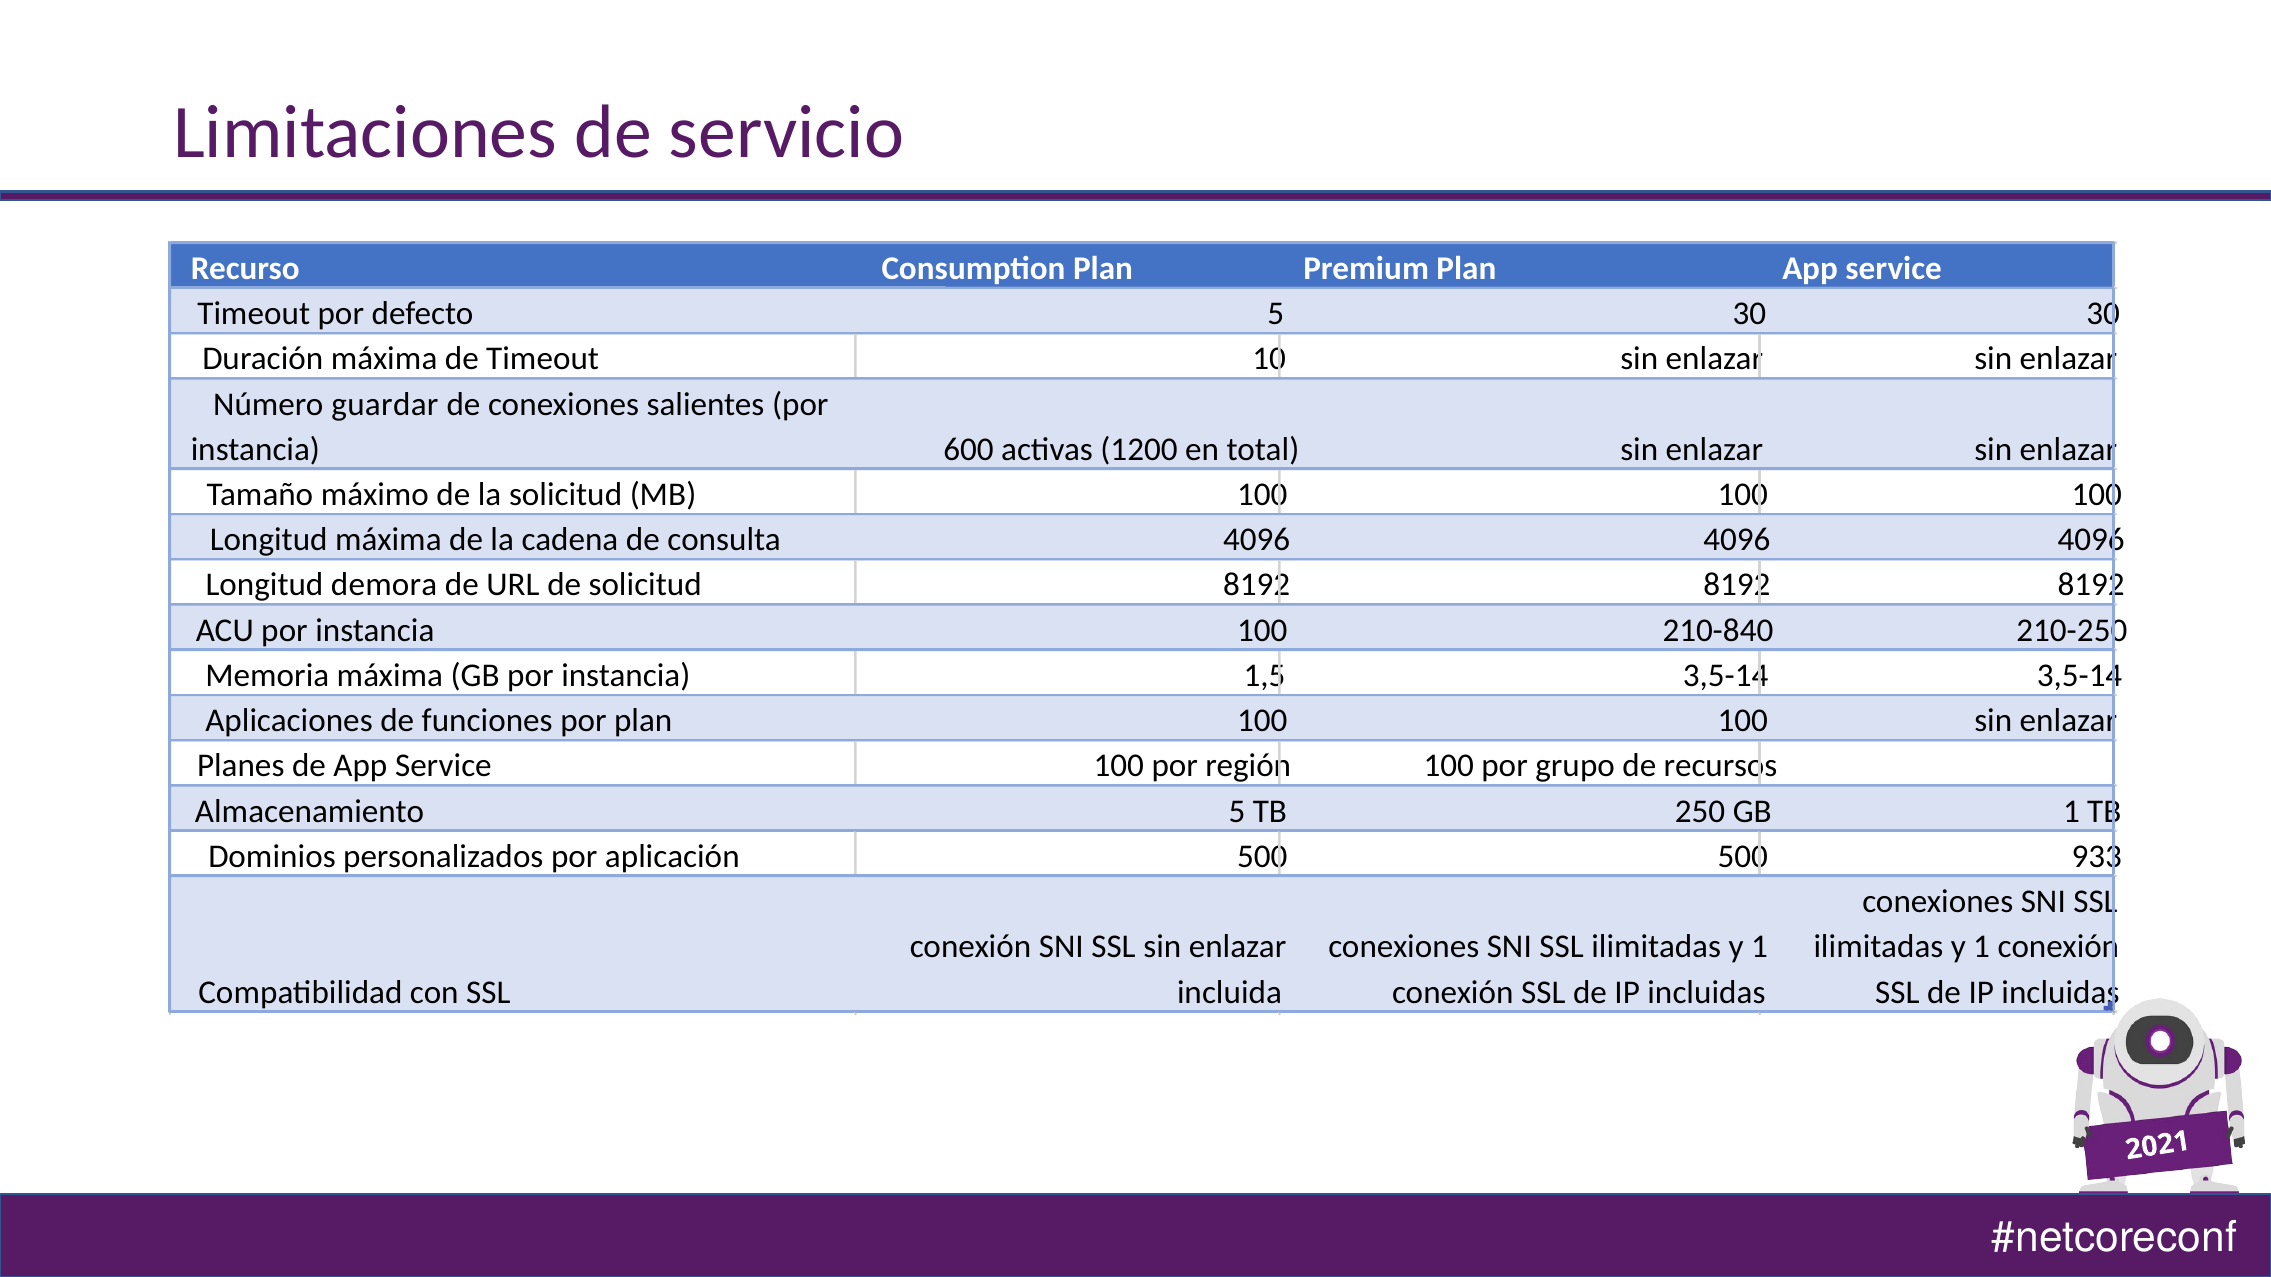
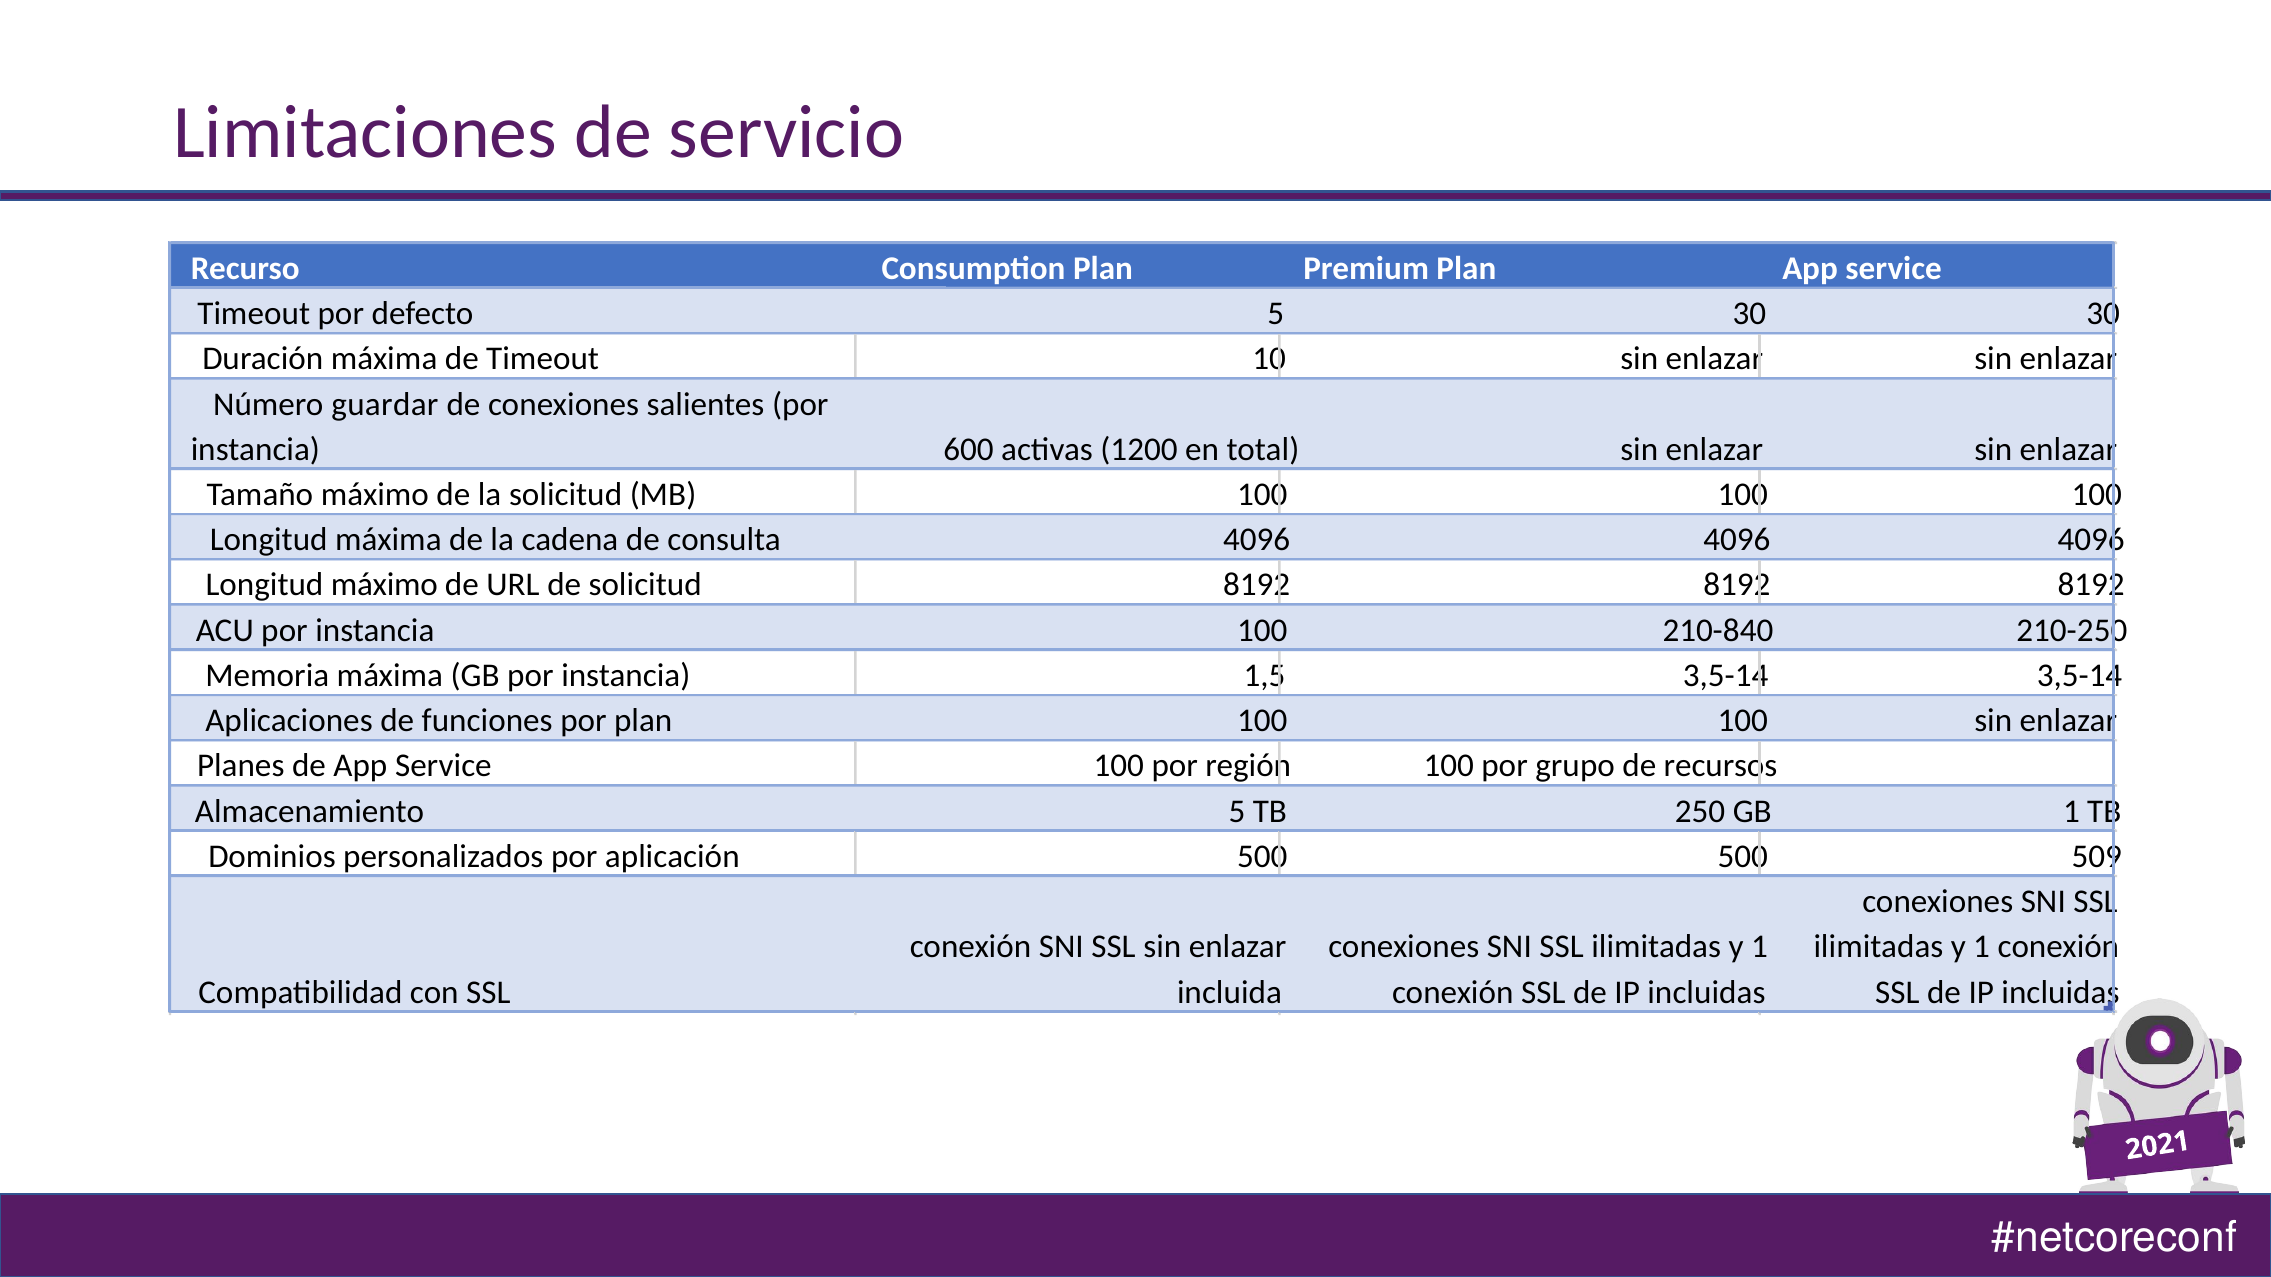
Longitud demora: demora -> máximo (384, 585)
933: 933 -> 509 (2097, 857)
